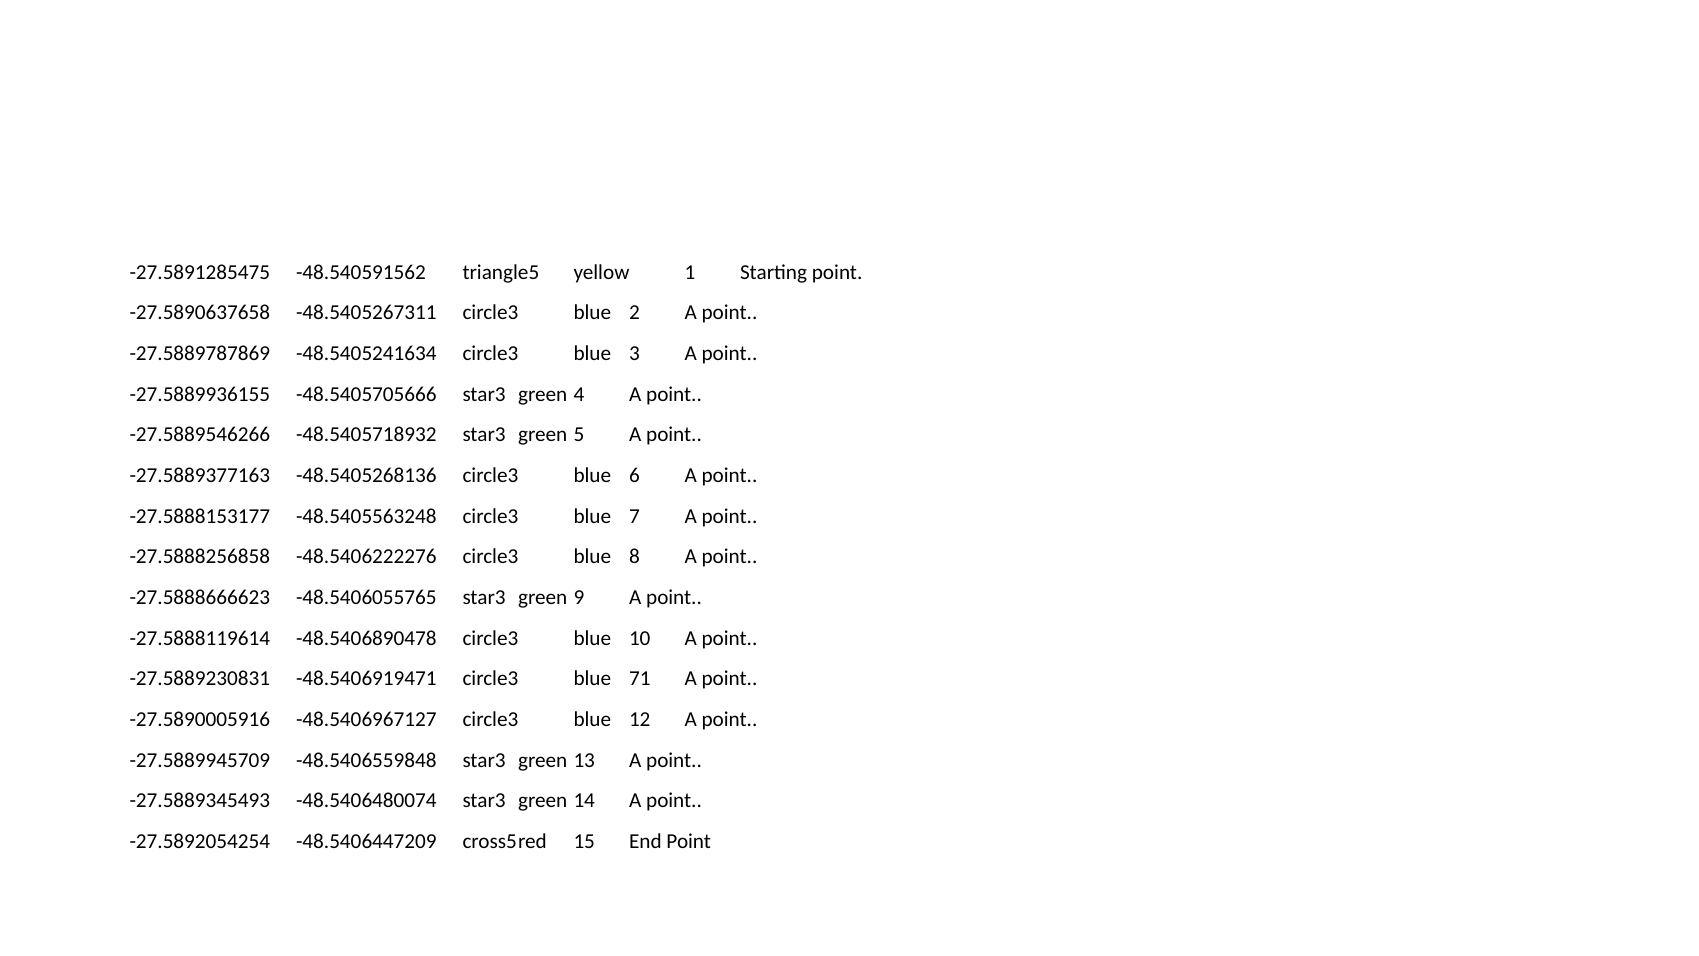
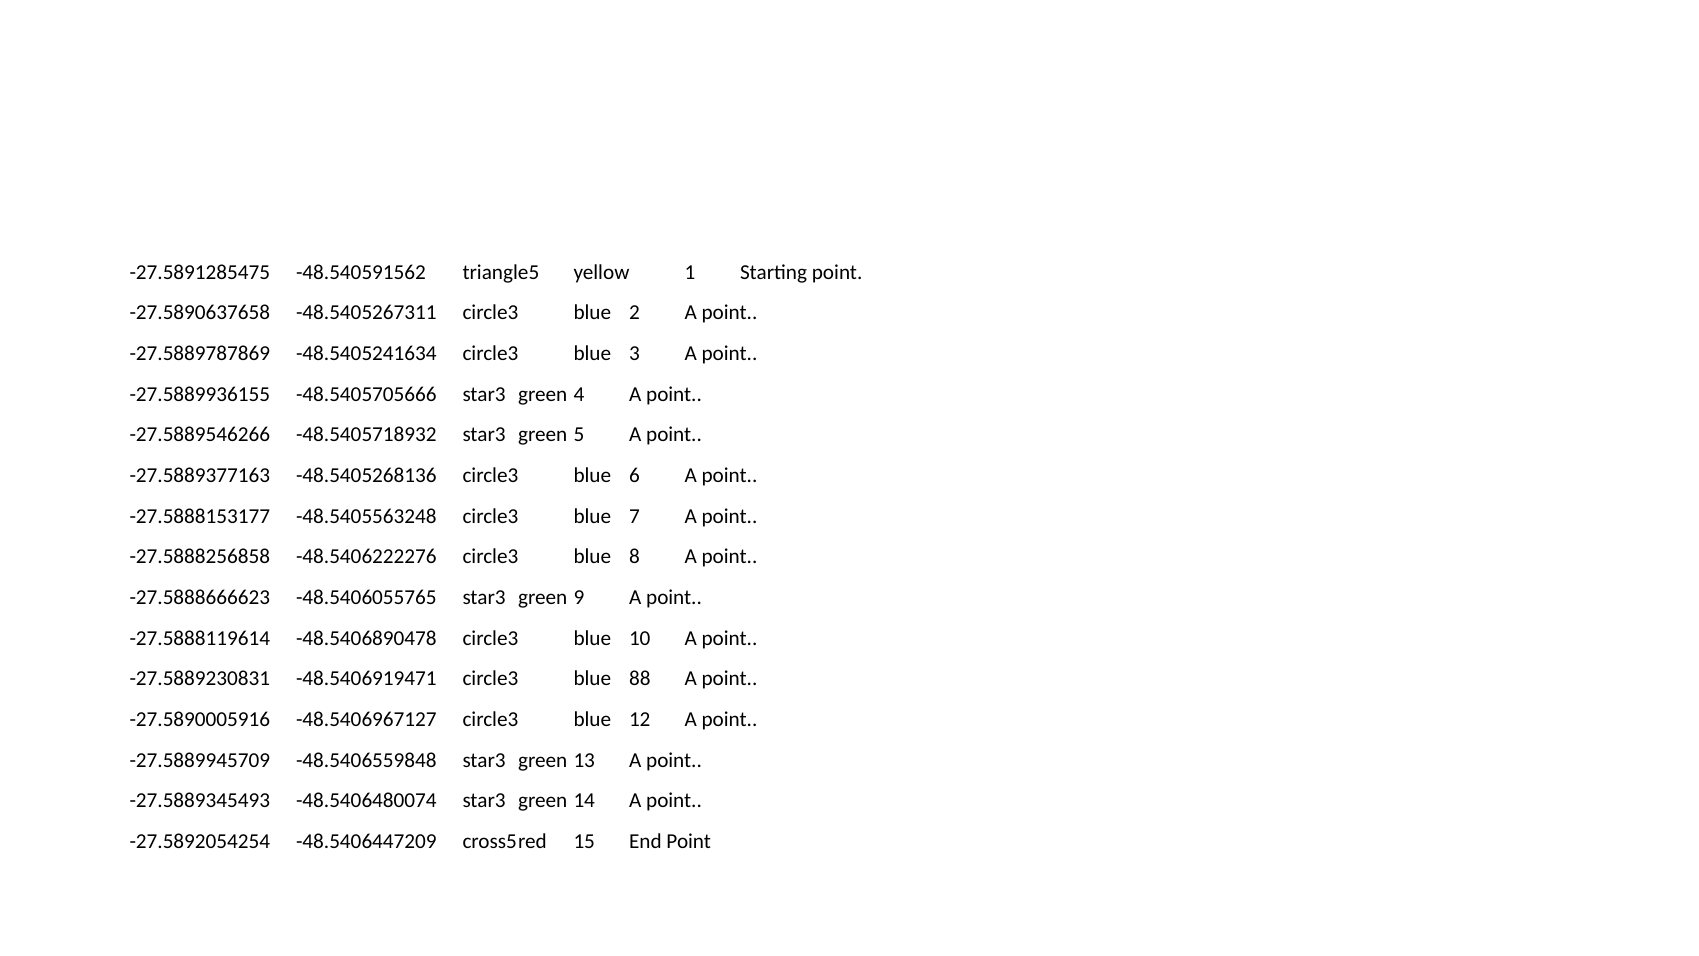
71: 71 -> 88 (640, 678)
